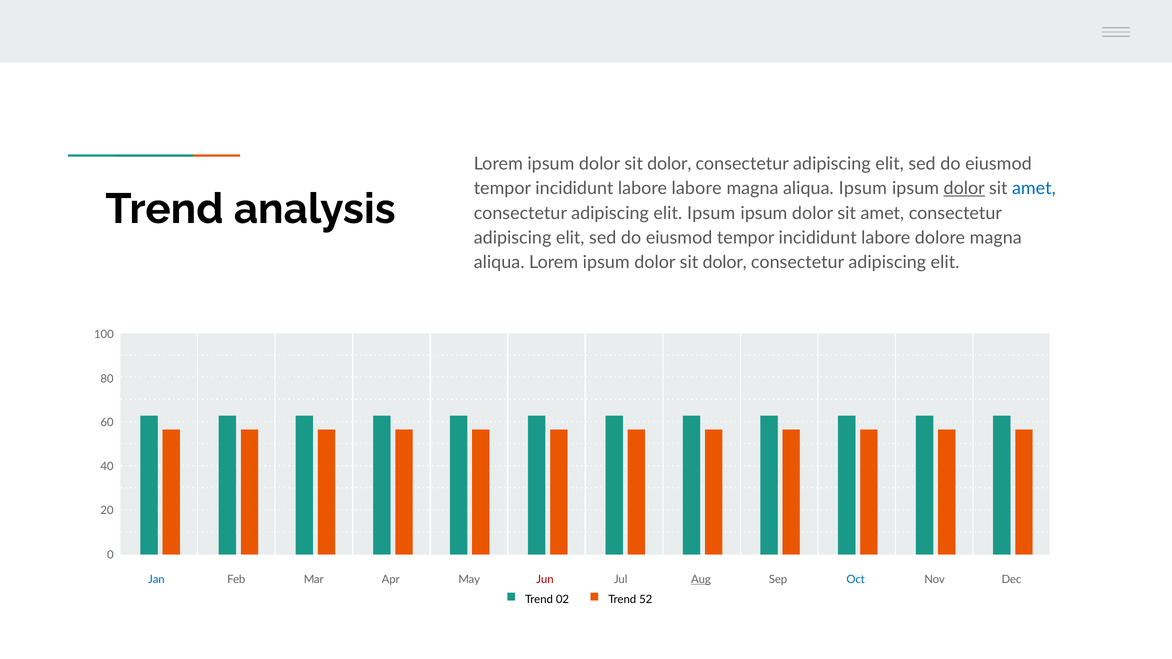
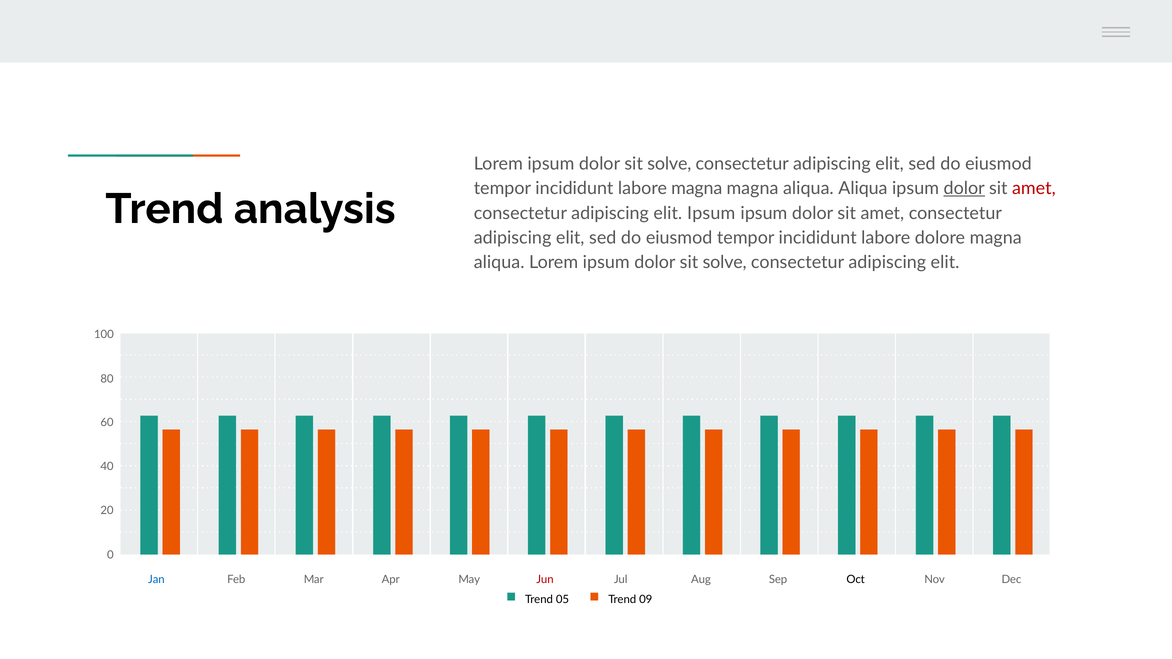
dolor: dolor -> solve (669, 164)
labore labore: labore -> magna (697, 189)
aliqua Ipsum: Ipsum -> Aliqua (863, 189)
amet colour: blue -> red (1034, 189)
dolor: dolor -> solve (725, 263)
Aug underline: present -> none (701, 580)
Oct colour: blue -> black (856, 580)
02: 02 -> 05 (562, 600)
52: 52 -> 09 (646, 600)
